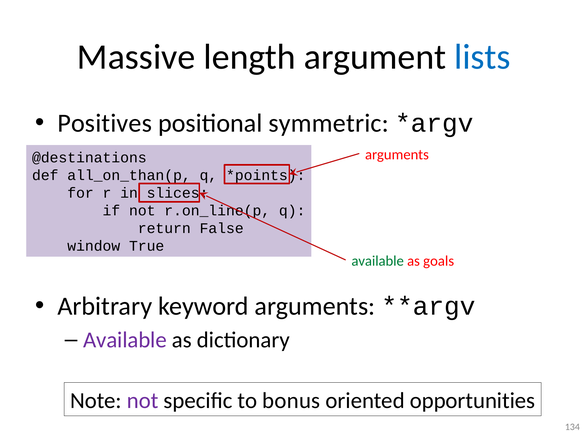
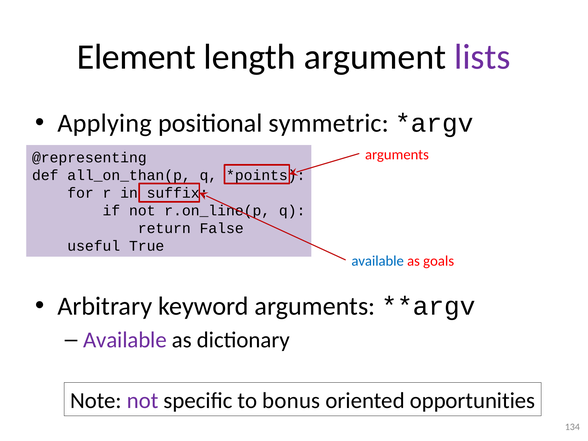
Massive: Massive -> Element (136, 57)
lists colour: blue -> purple (482, 57)
Positives: Positives -> Applying (105, 123)
@destinations: @destinations -> @representing (89, 158)
slices: slices -> suffix (178, 193)
window: window -> useful (94, 246)
available colour: green -> blue (378, 261)
